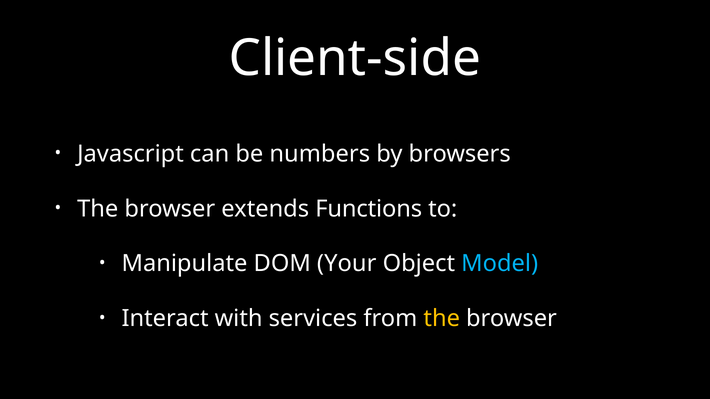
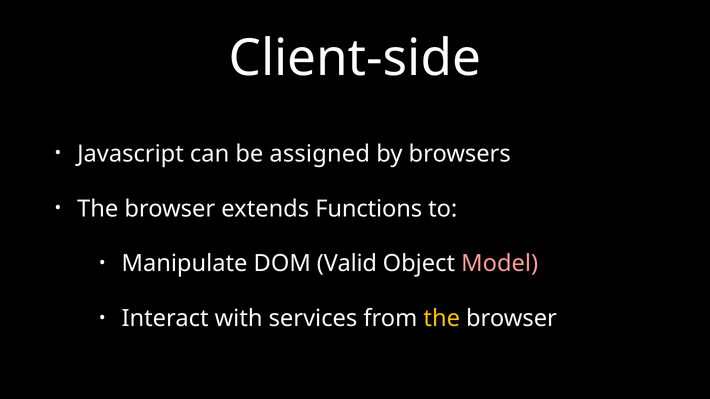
numbers: numbers -> assigned (320, 154)
Your: Your -> Valid (347, 264)
Model colour: light blue -> pink (500, 264)
